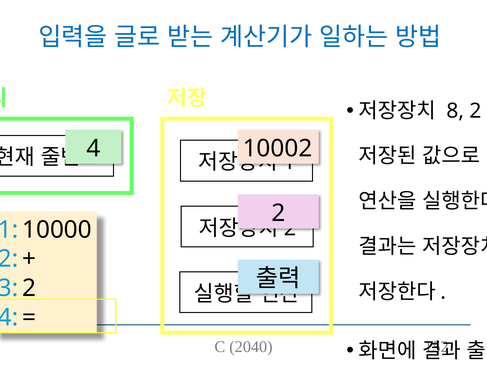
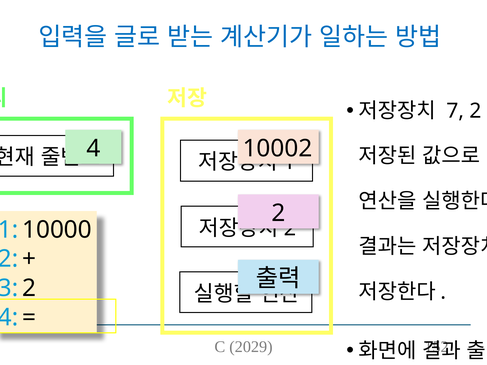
8: 8 -> 7 (455, 111)
2040: 2040 -> 2029 (251, 347)
